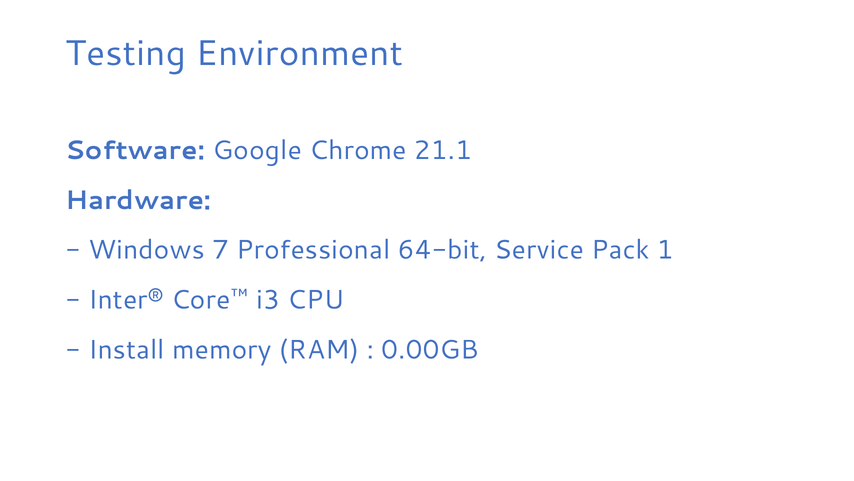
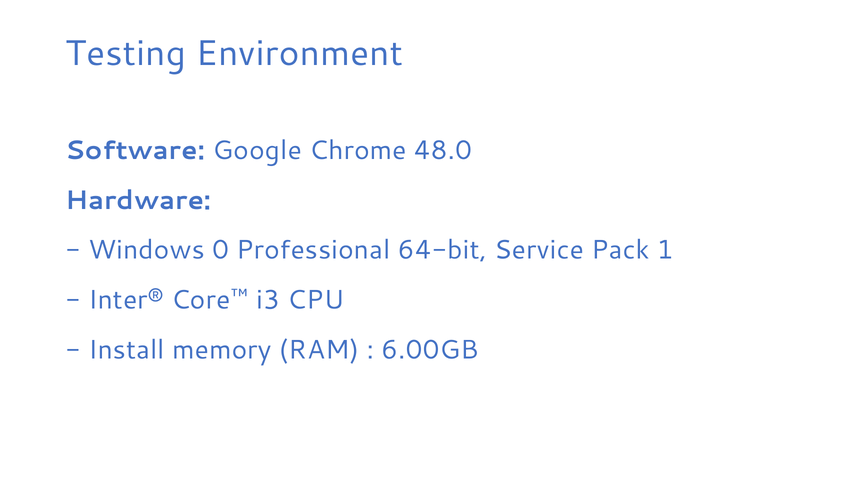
21.1: 21.1 -> 48.0 (443, 150)
7: 7 -> 0 (221, 250)
0.00GB: 0.00GB -> 6.00GB (430, 349)
